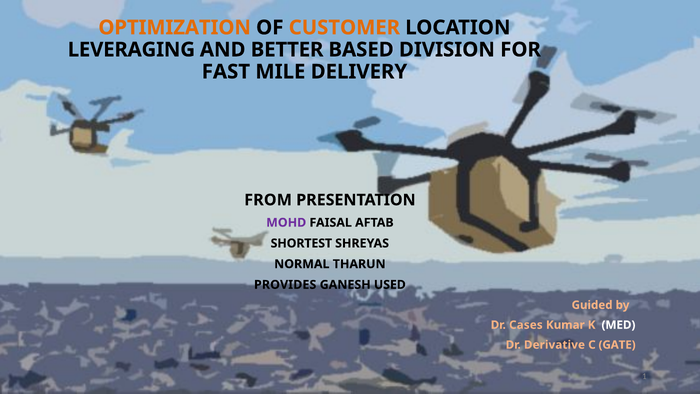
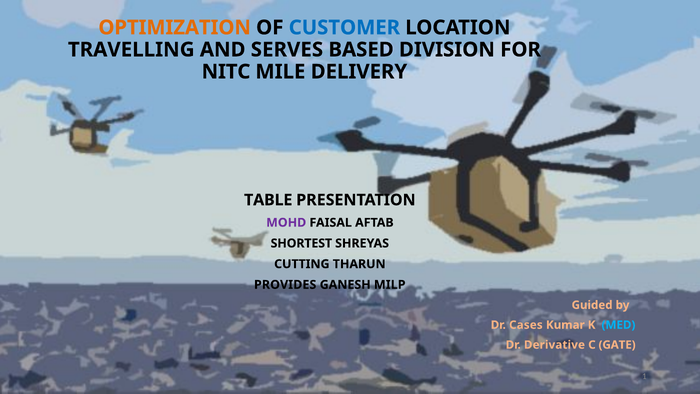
CUSTOMER colour: orange -> blue (344, 28)
LEVERAGING: LEVERAGING -> TRAVELLING (131, 50)
BETTER: BETTER -> SERVES (287, 50)
FAST: FAST -> NITC (226, 72)
FROM: FROM -> TABLE (268, 200)
NORMAL: NORMAL -> CUTTING (302, 264)
USED: USED -> MILP (390, 285)
MED colour: white -> light blue (618, 325)
